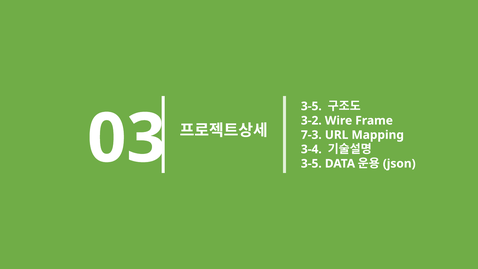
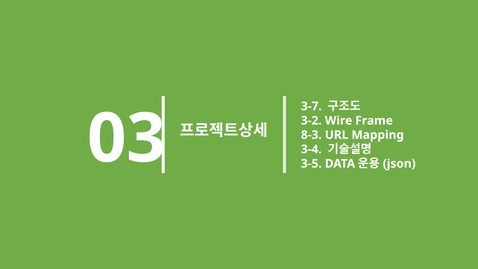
3-5: 3-5 -> 3-7 (311, 106)
7-3: 7-3 -> 8-3 (311, 135)
